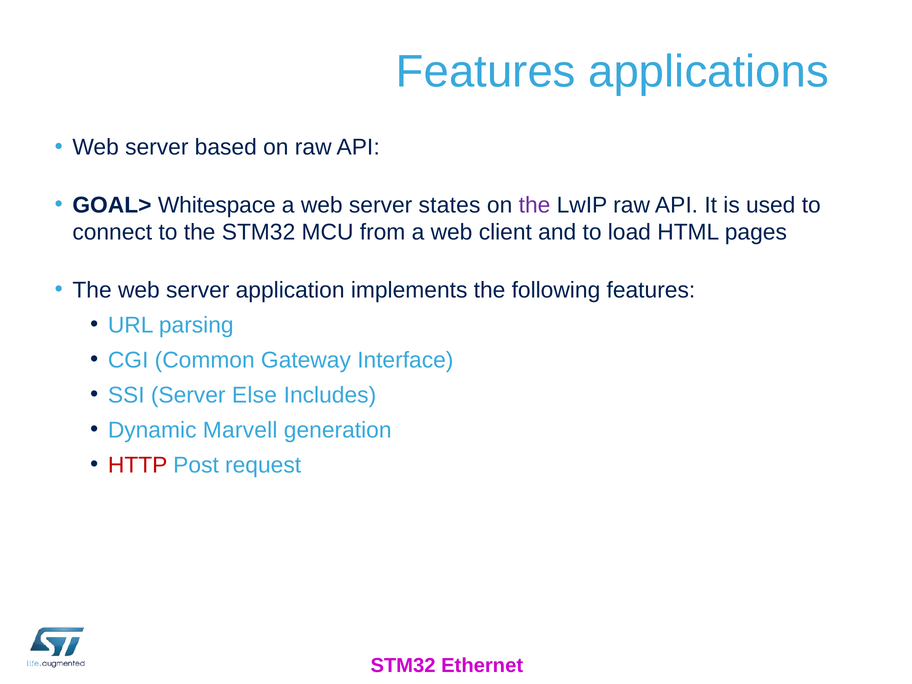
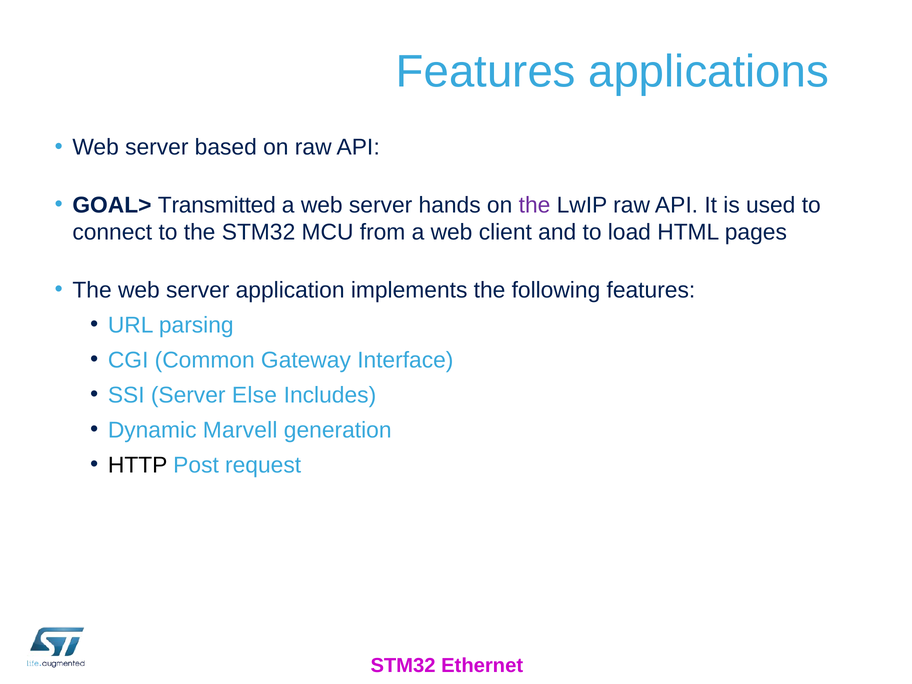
Whitespace: Whitespace -> Transmitted (217, 205)
states: states -> hands (450, 205)
HTTP colour: red -> black (138, 465)
